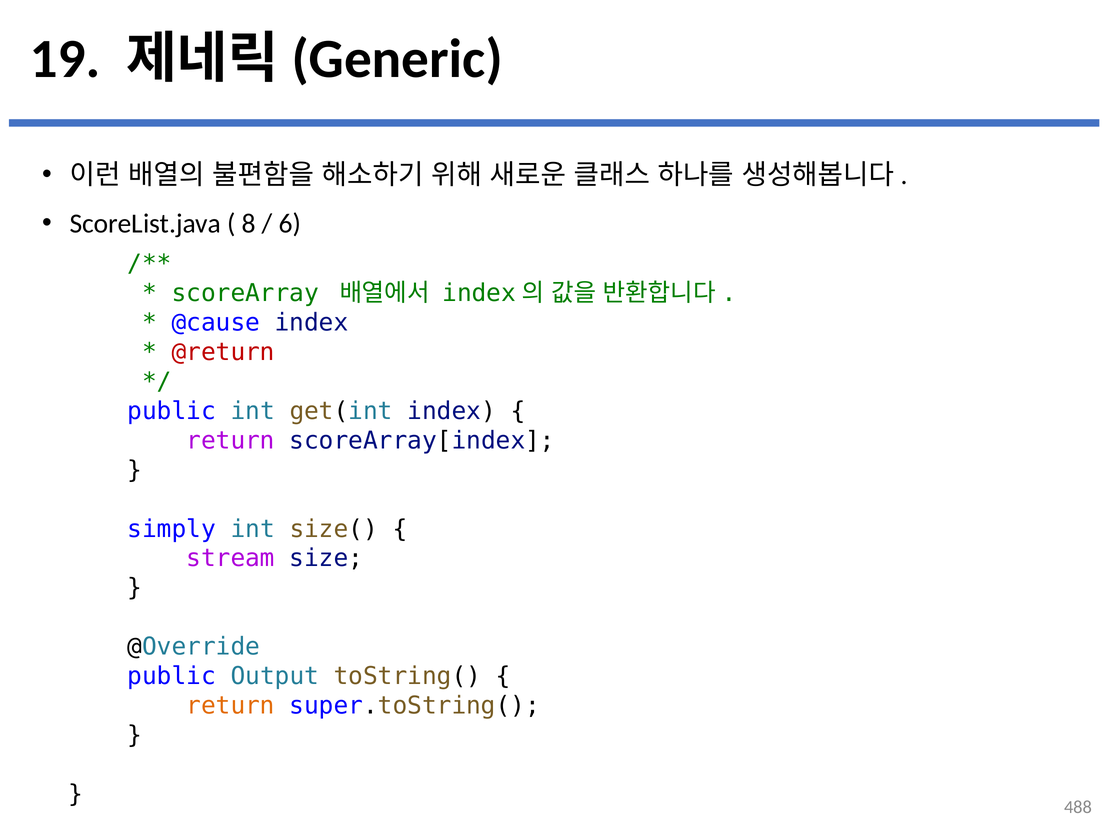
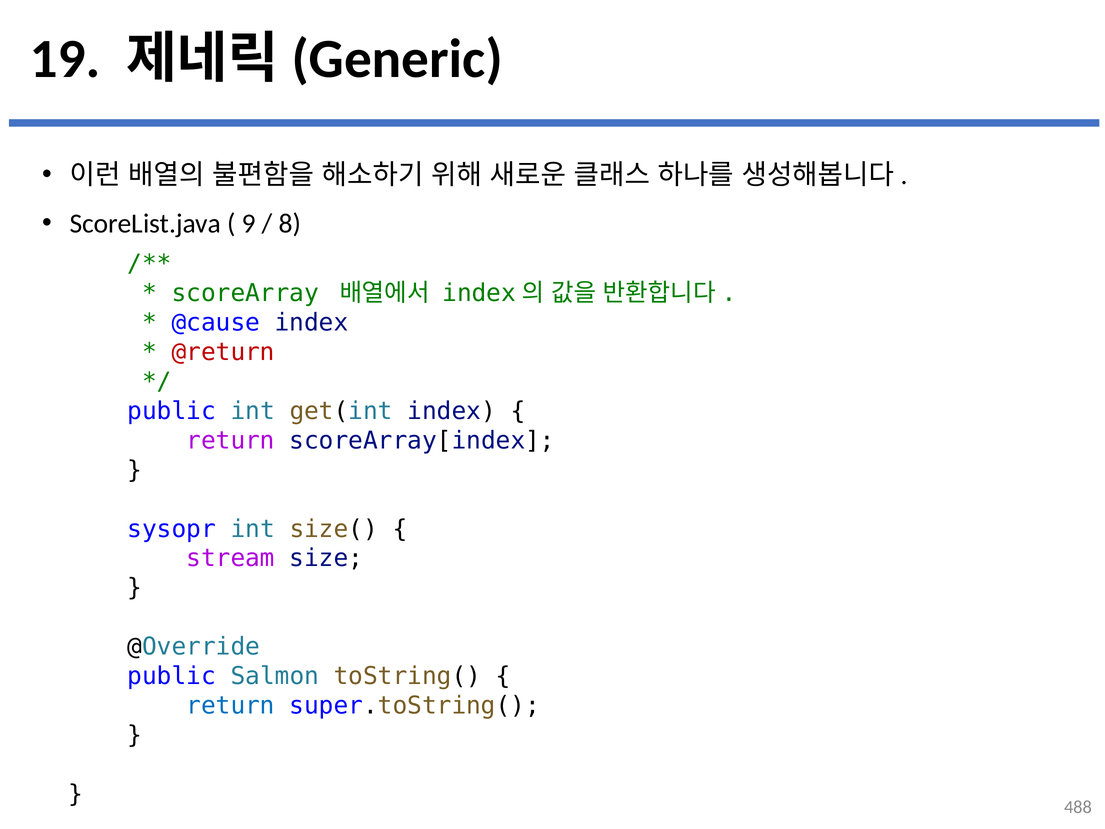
8: 8 -> 9 (249, 223)
6: 6 -> 8 (290, 223)
simply: simply -> sysopr (172, 529)
Output: Output -> Salmon (275, 676)
return colour: orange -> blue (231, 705)
